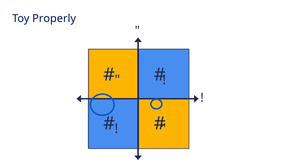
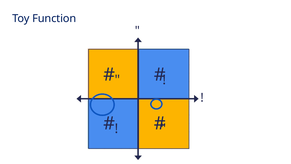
Properly: Properly -> Function (54, 19)
